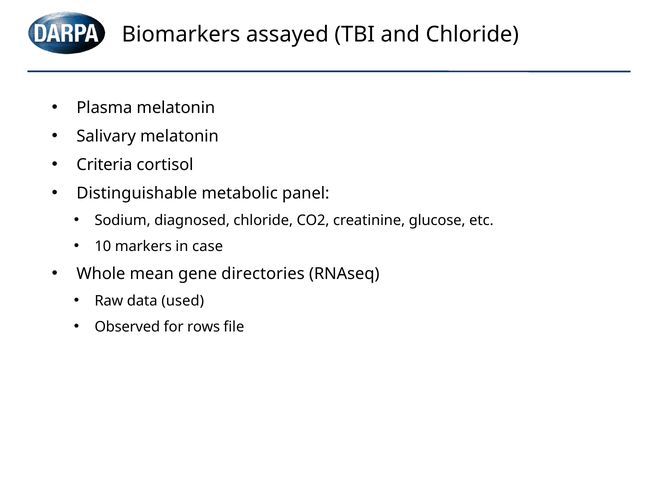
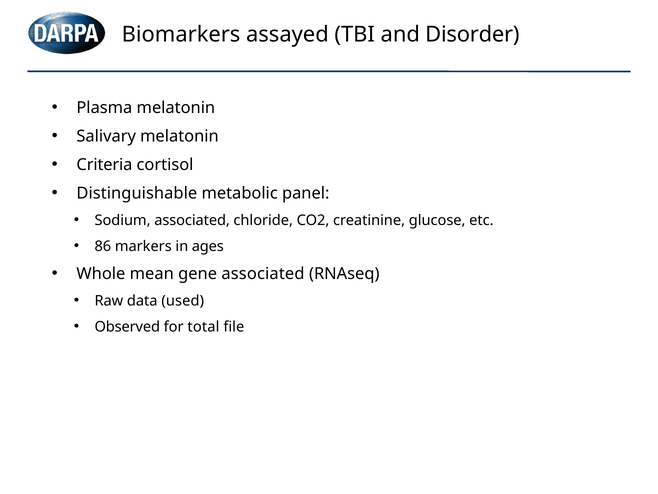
and Chloride: Chloride -> Disorder (472, 34)
Sodium diagnosed: diagnosed -> associated (192, 220)
10: 10 -> 86 (103, 246)
case: case -> ages (208, 246)
gene directories: directories -> associated (263, 274)
rows: rows -> total (203, 326)
